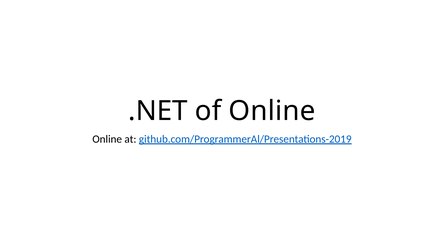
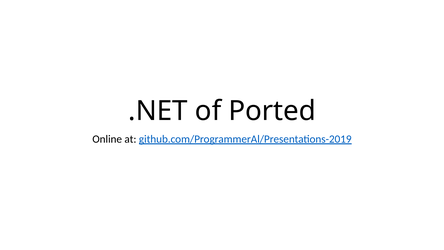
of Online: Online -> Ported (272, 111)
